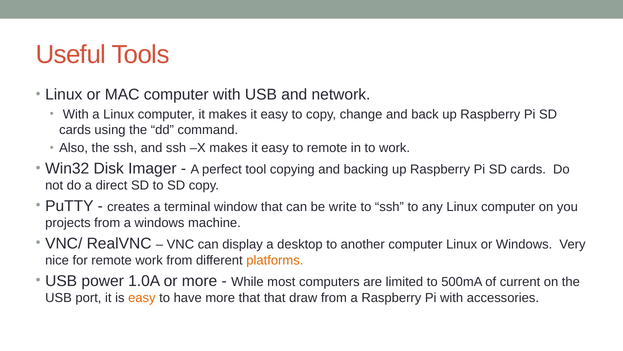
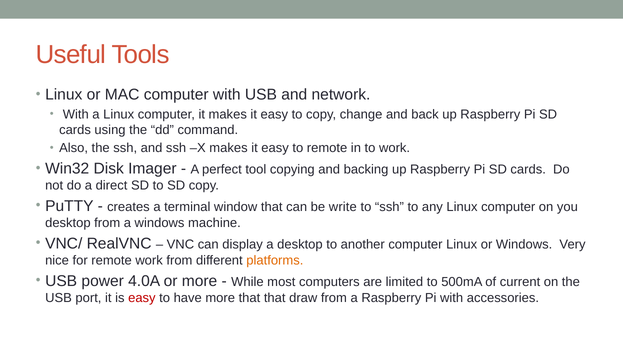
projects: projects -> desktop (68, 223)
1.0A: 1.0A -> 4.0A (144, 280)
easy colour: orange -> red (142, 297)
